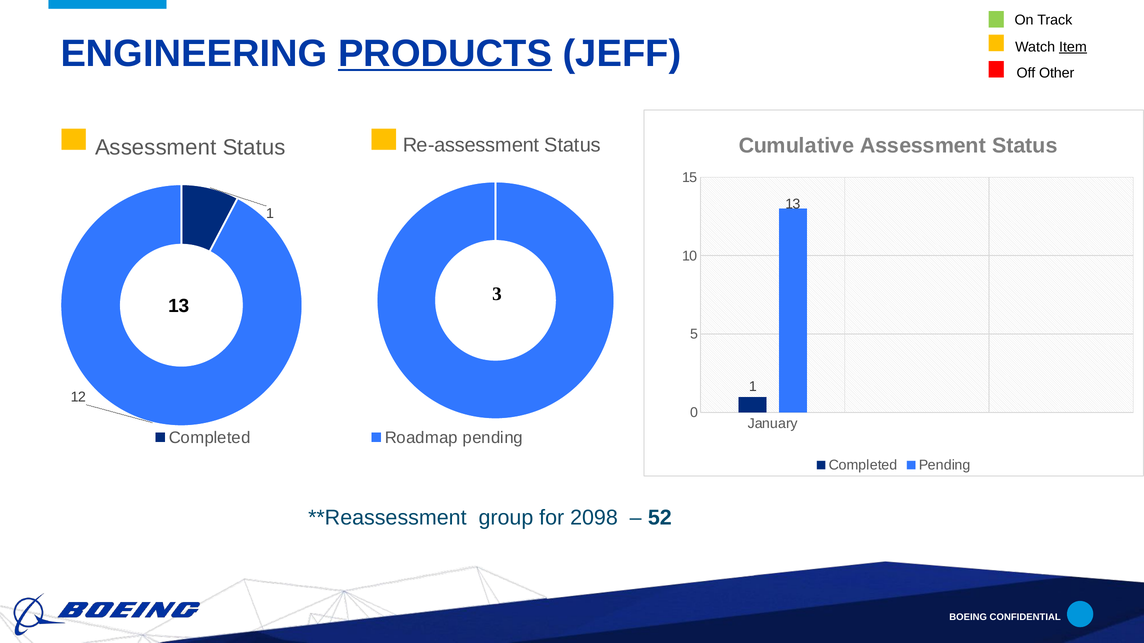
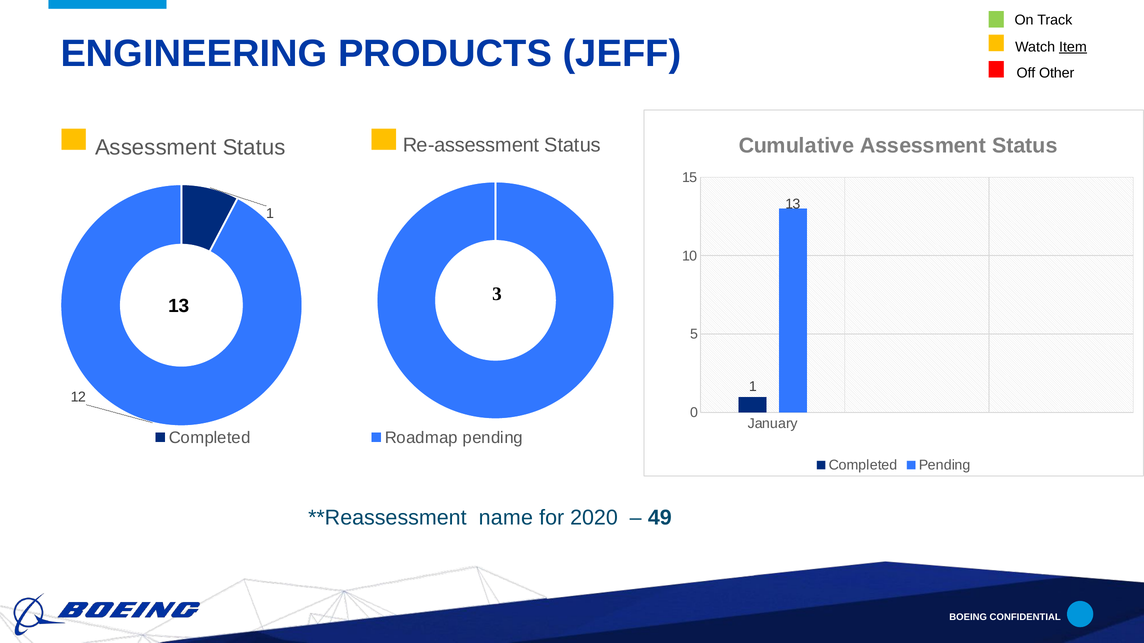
PRODUCTS underline: present -> none (445, 54)
group: group -> name (506, 518)
2098: 2098 -> 2020 (594, 518)
52: 52 -> 49 (660, 518)
